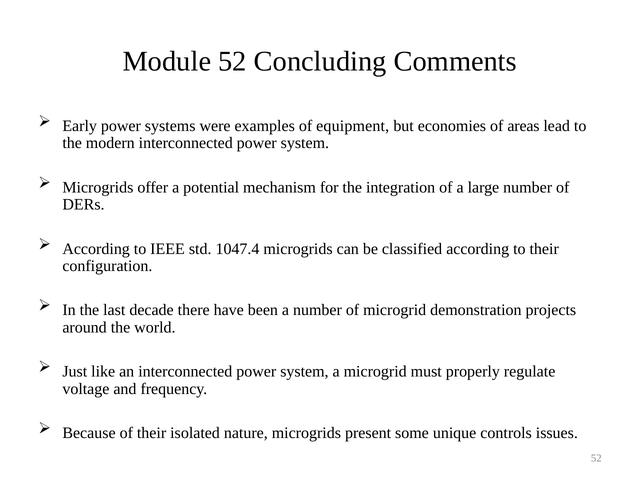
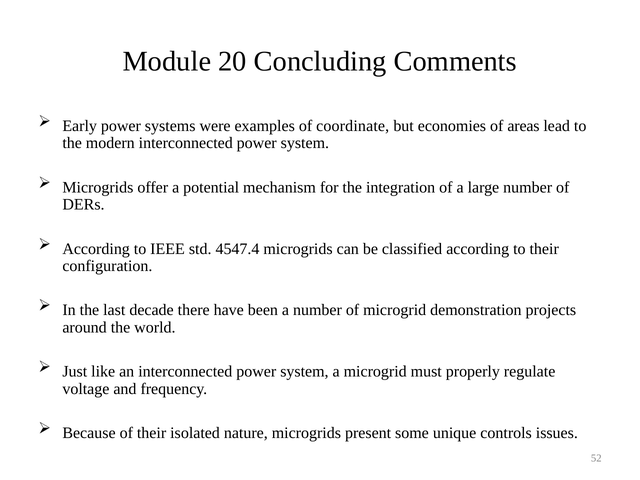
Module 52: 52 -> 20 (232, 61)
equipment: equipment -> coordinate (353, 126)
1047.4: 1047.4 -> 4547.4 (237, 249)
